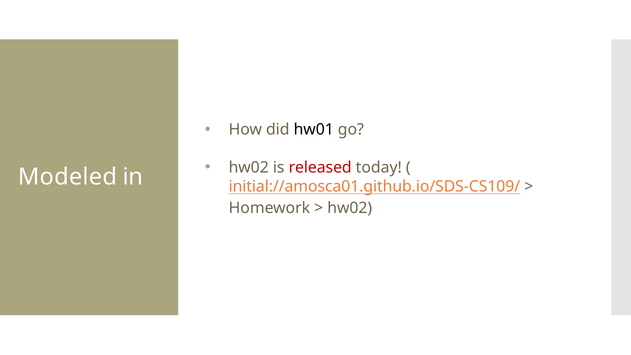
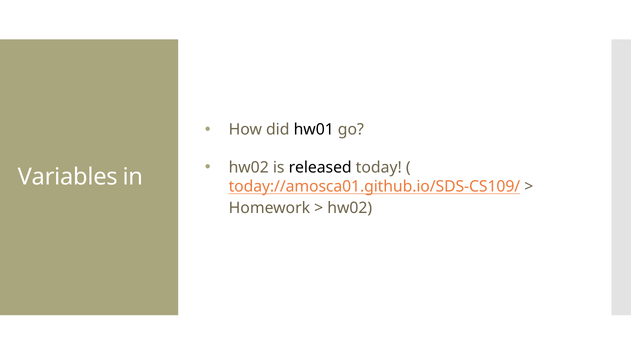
released colour: red -> black (320, 168)
Modeled: Modeled -> Variables (68, 177)
initial://amosca01.github.io/SDS-CS109/: initial://amosca01.github.io/SDS-CS109/ -> today://amosca01.github.io/SDS-CS109/ (374, 186)
